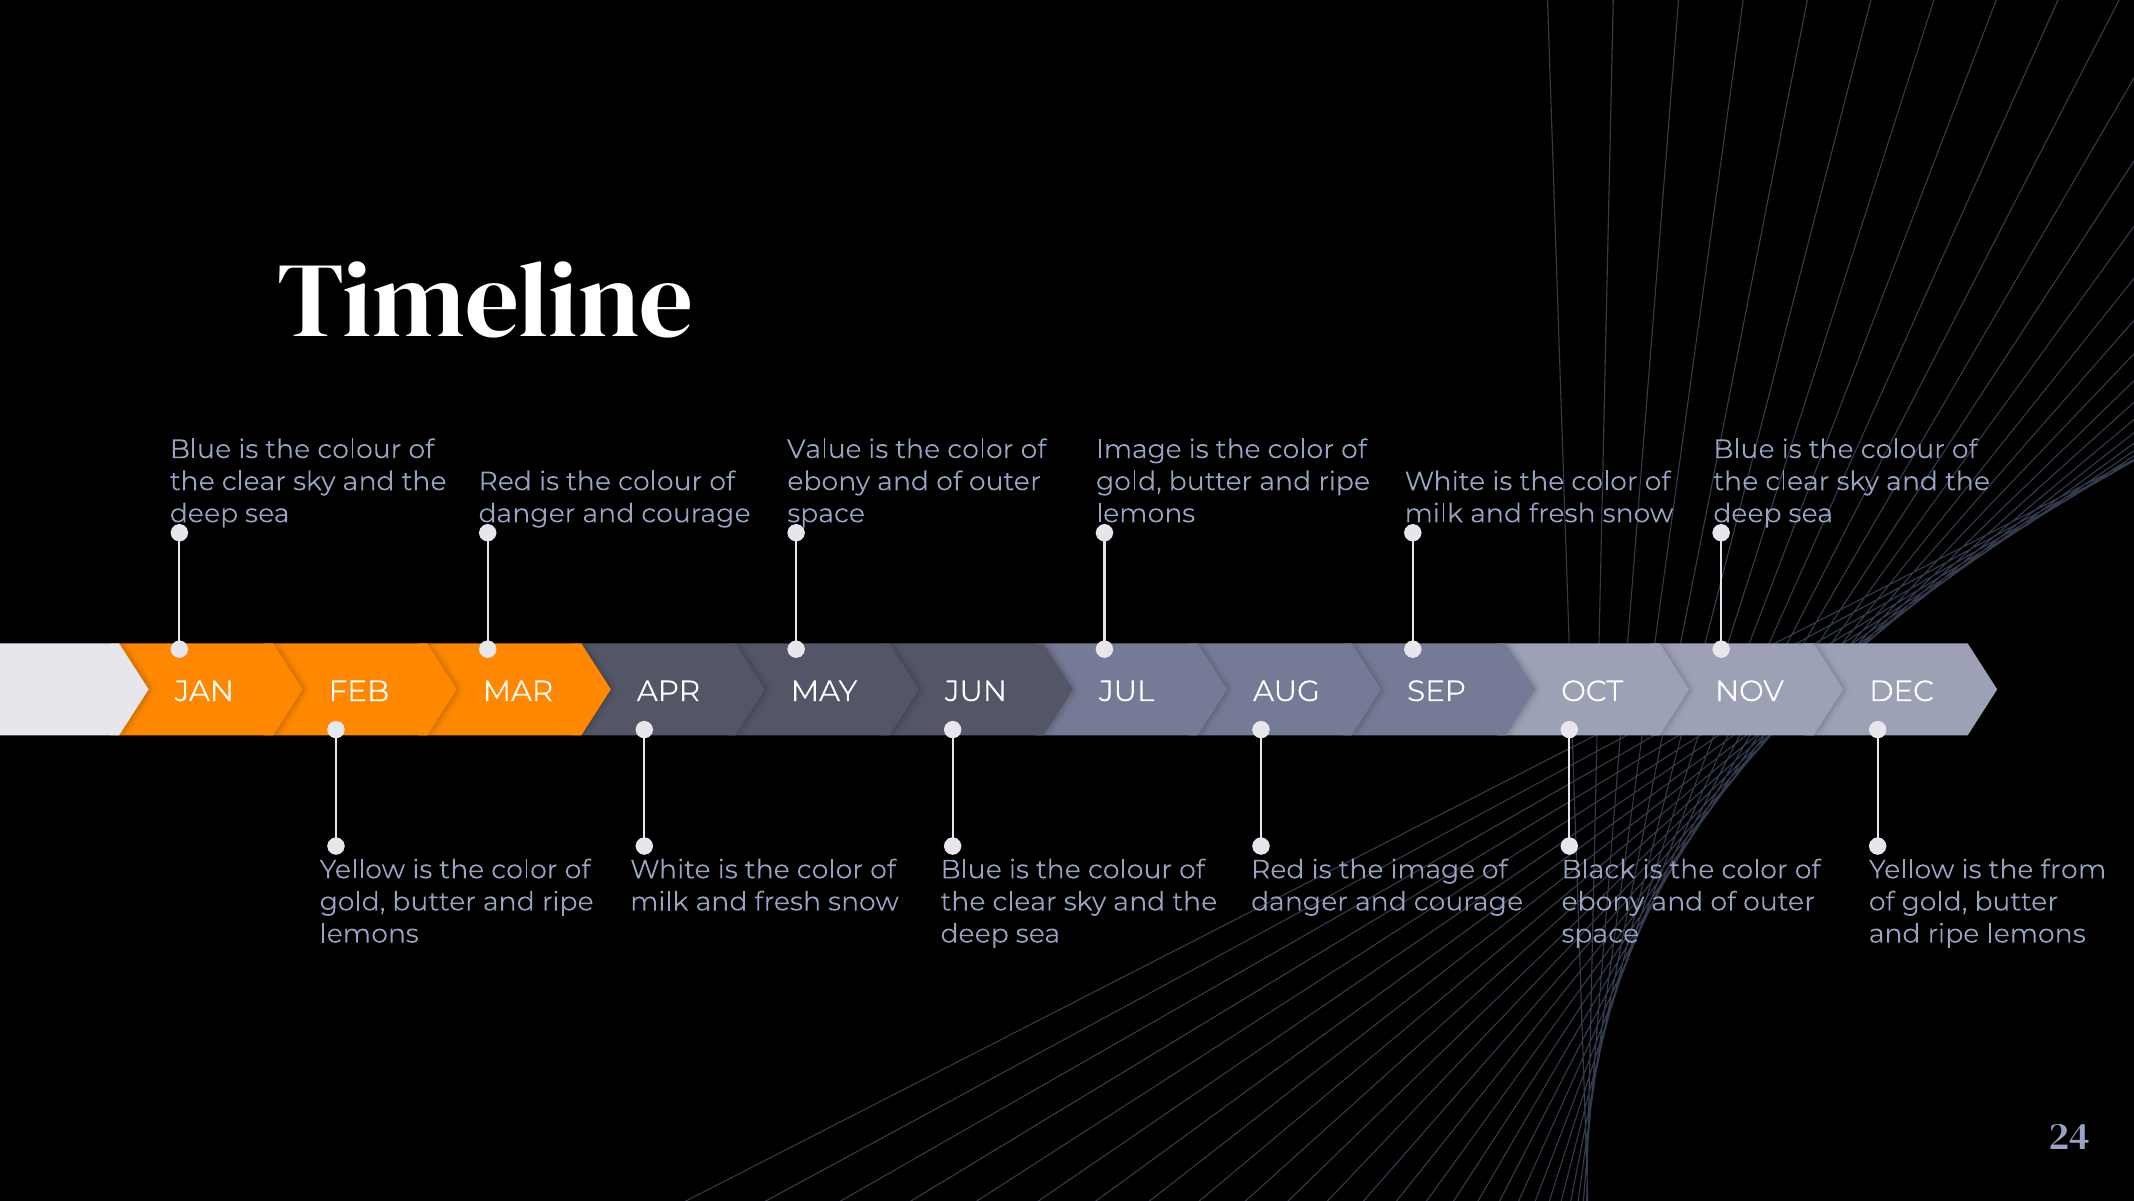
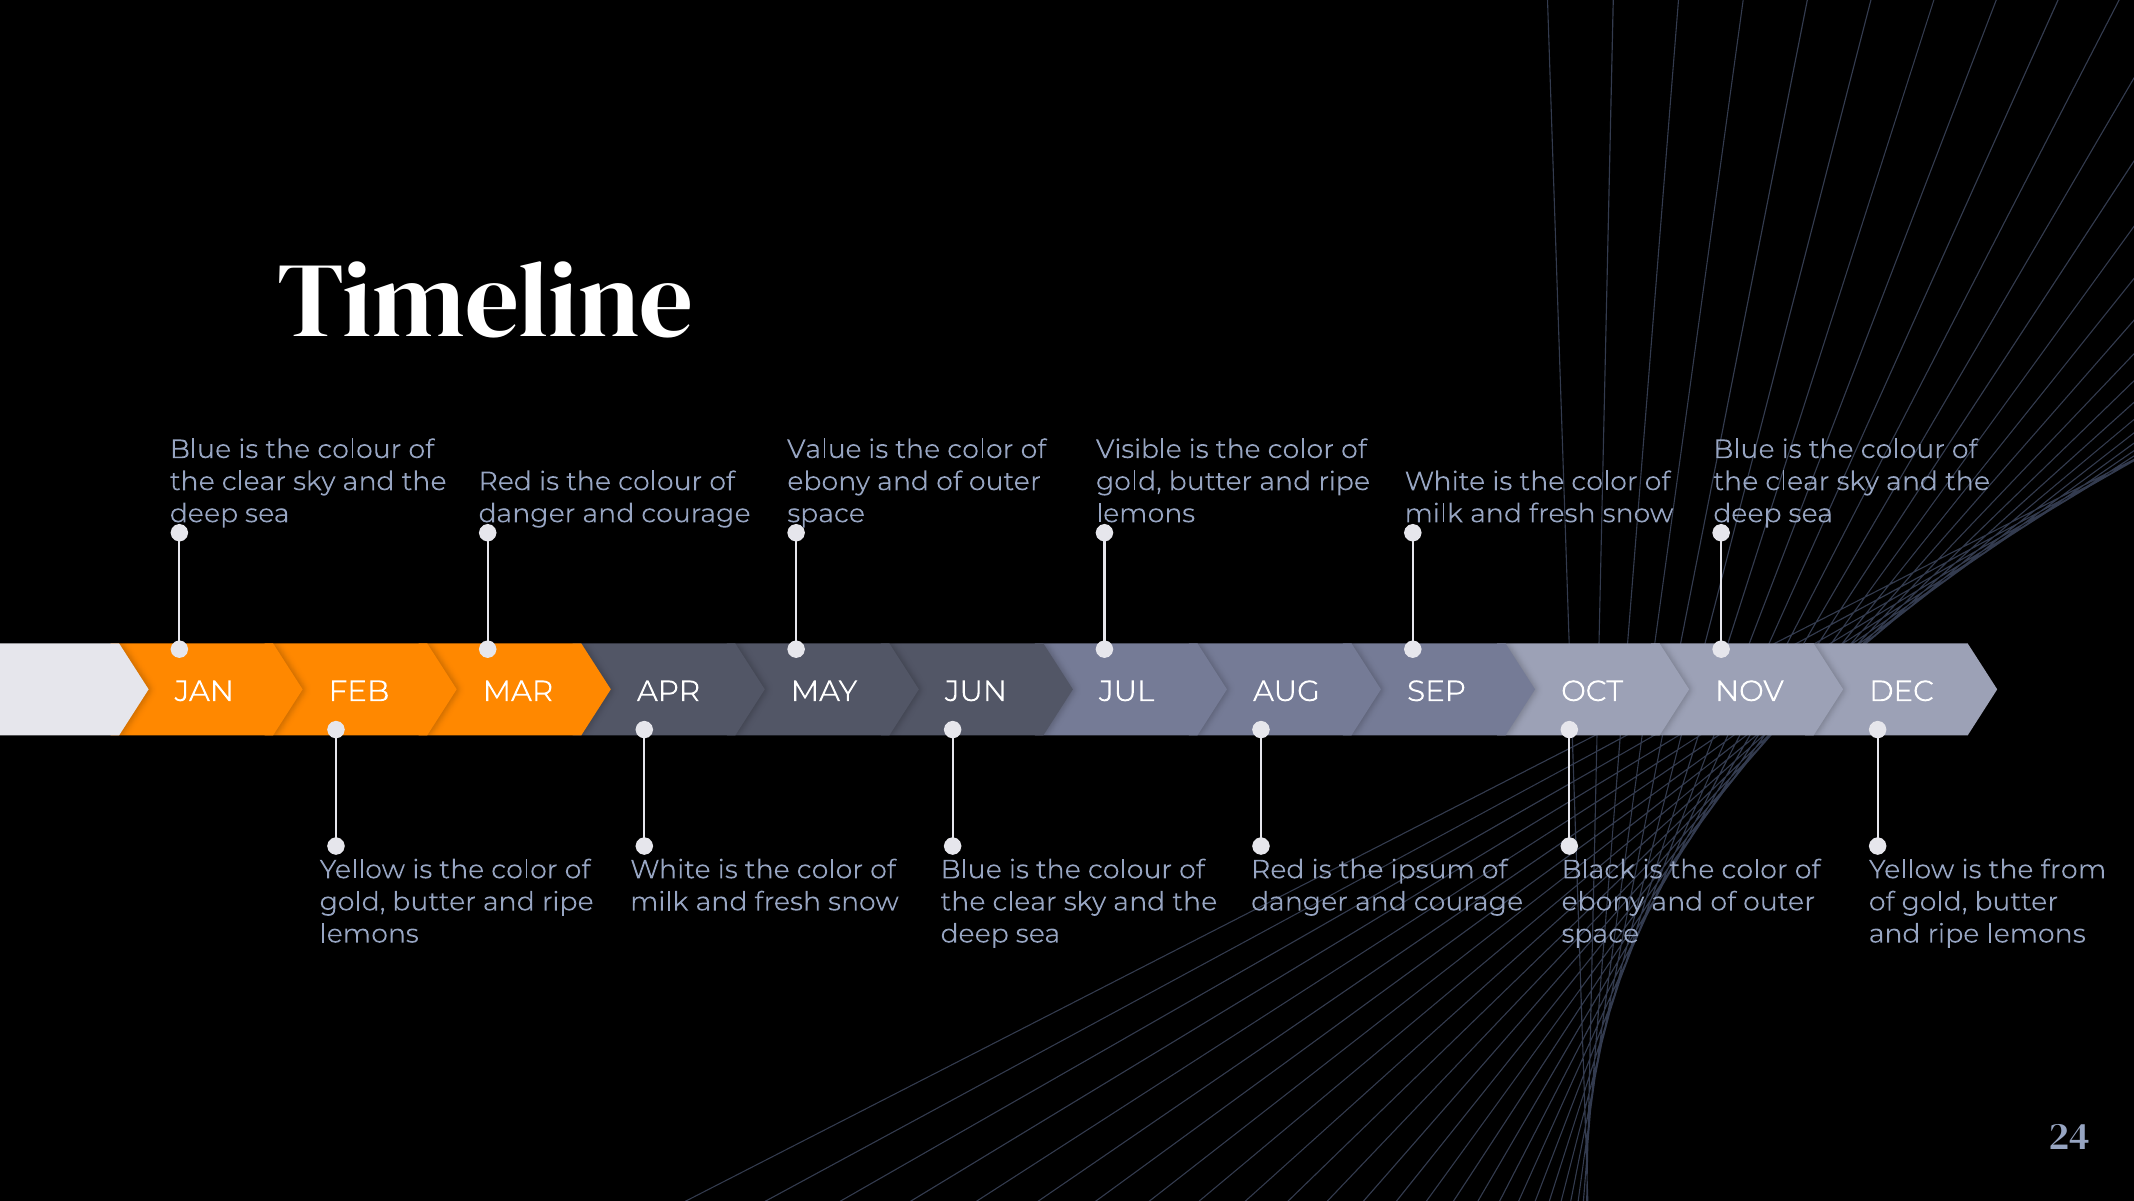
Image: Image -> Visible (1139, 449)
the image: image -> ipsum (1433, 869)
